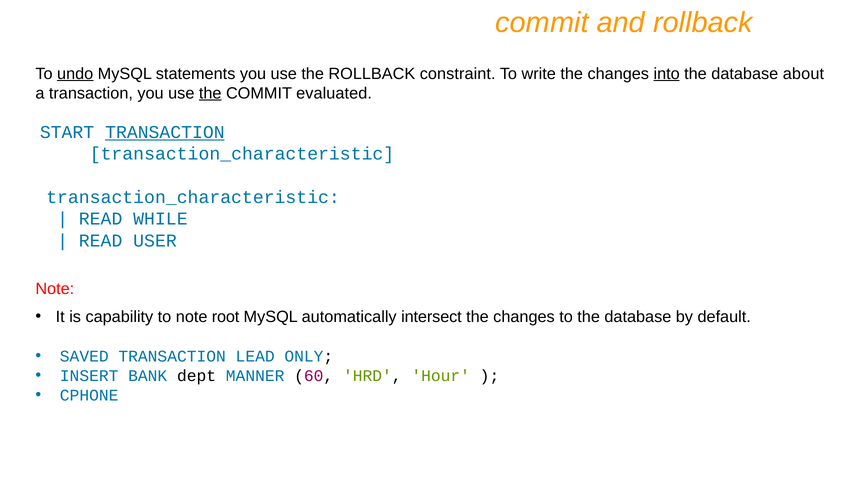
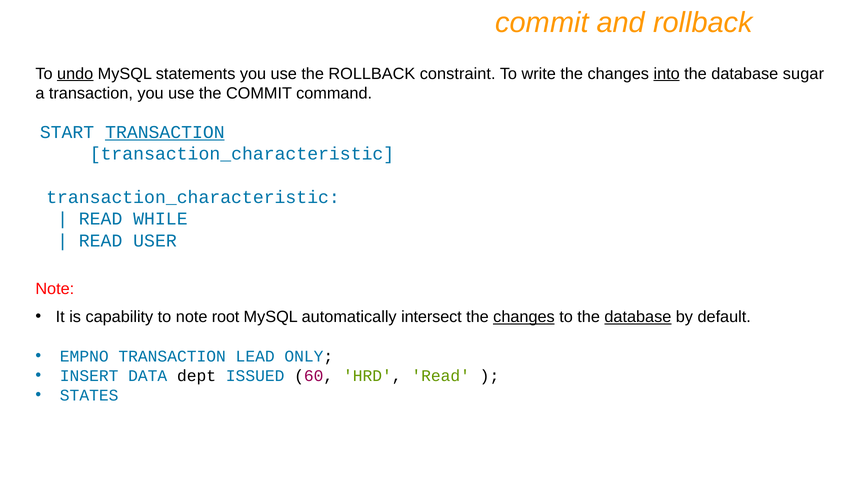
about: about -> sugar (803, 74)
the underline: present -> none (210, 93)
evaluated: evaluated -> command (334, 93)
changes underline: none -> present (524, 317)
database underline: none -> present (638, 317)
SAVED: SAVED -> EMPNO (84, 357)
BANK: BANK -> DATA (148, 376)
MANNER: MANNER -> ISSUED (255, 376)
HRD Hour: Hour -> Read (441, 376)
CPHONE: CPHONE -> STATES (89, 396)
